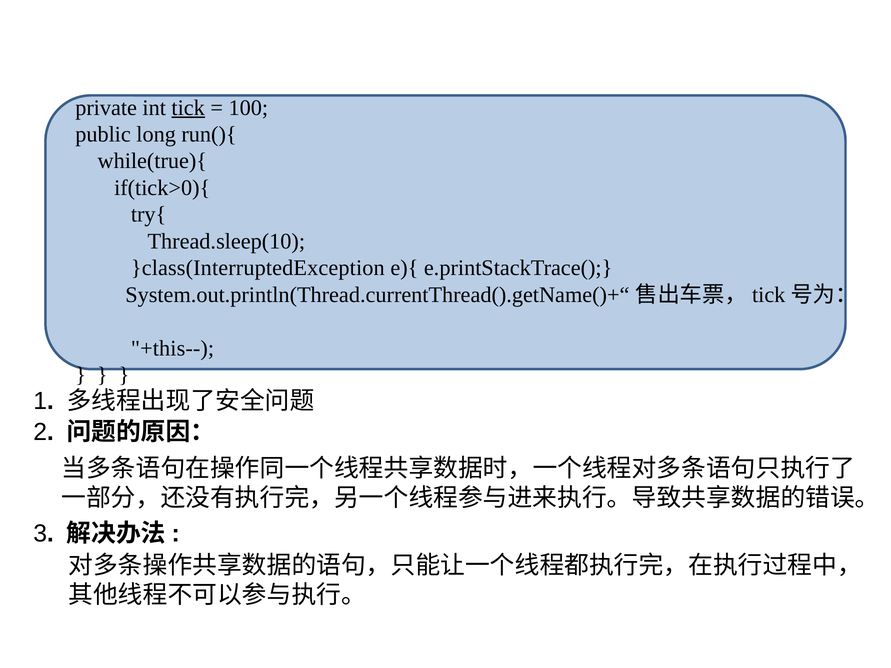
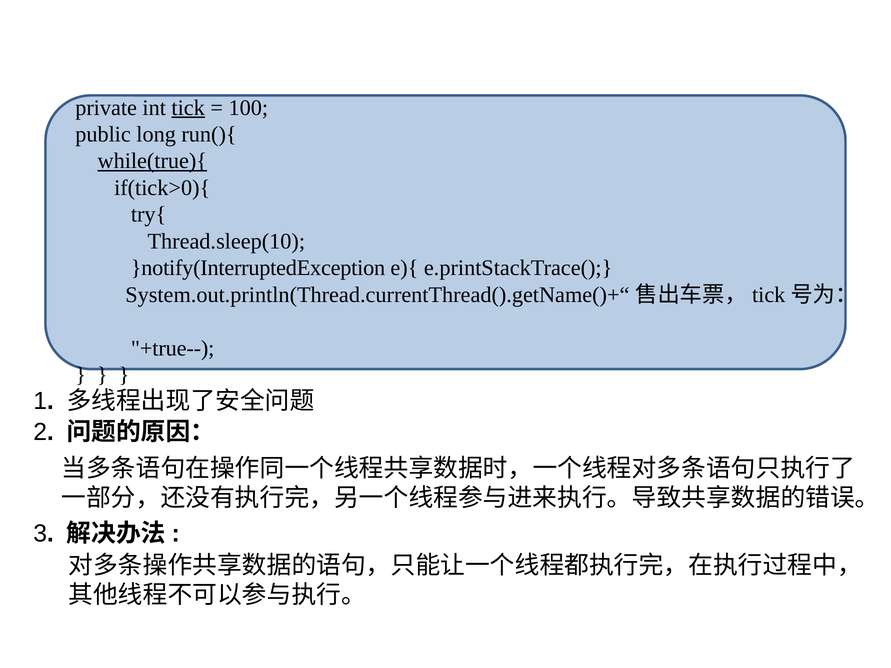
while(true){ underline: none -> present (152, 161)
}class(InterruptedException: }class(InterruptedException -> }notify(InterruptedException (258, 268)
+this--: +this-- -> +true-- (173, 348)
